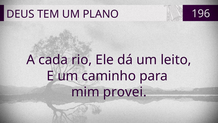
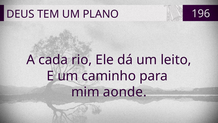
provei: provei -> aonde (125, 92)
